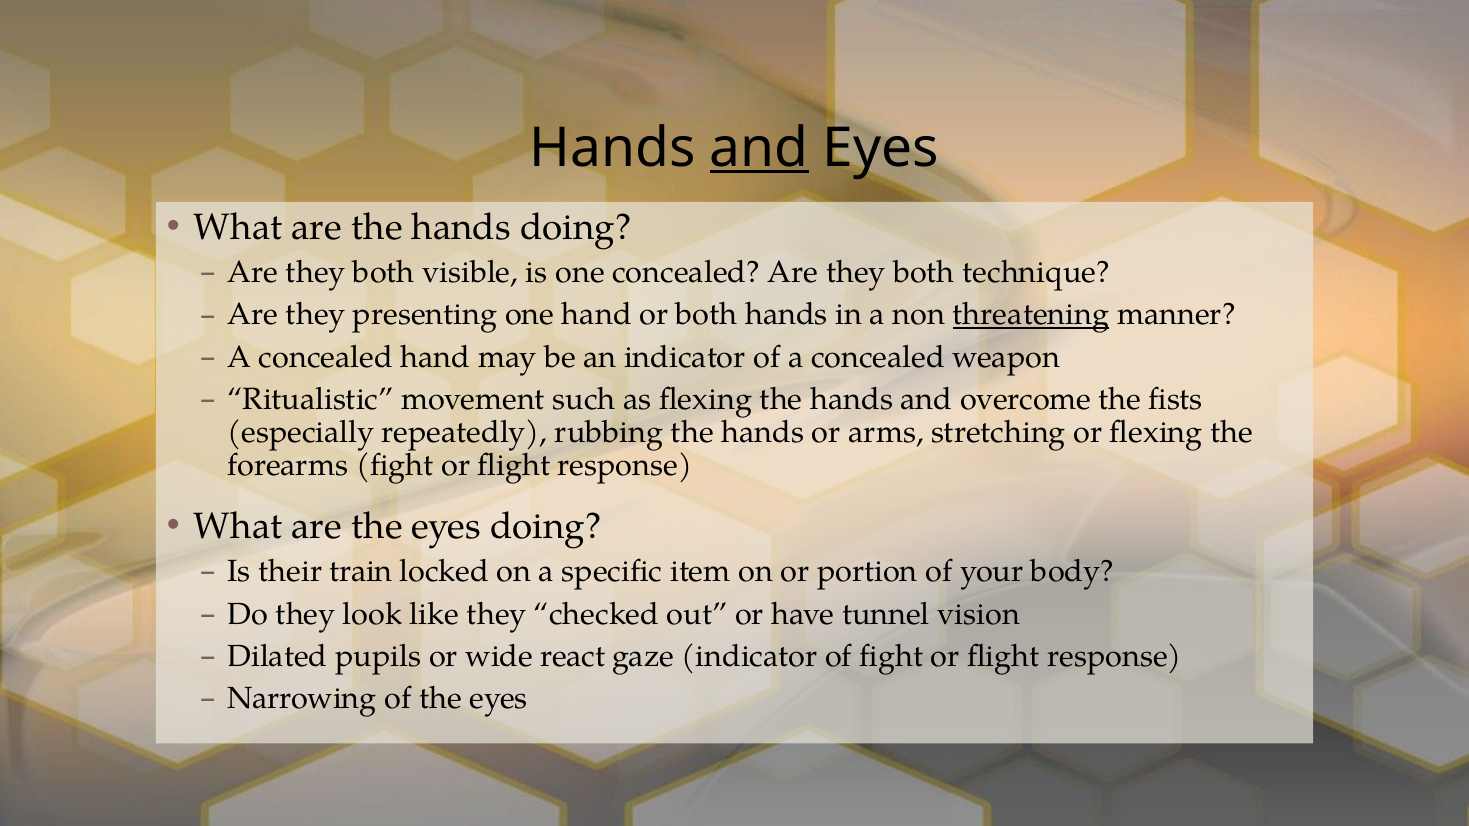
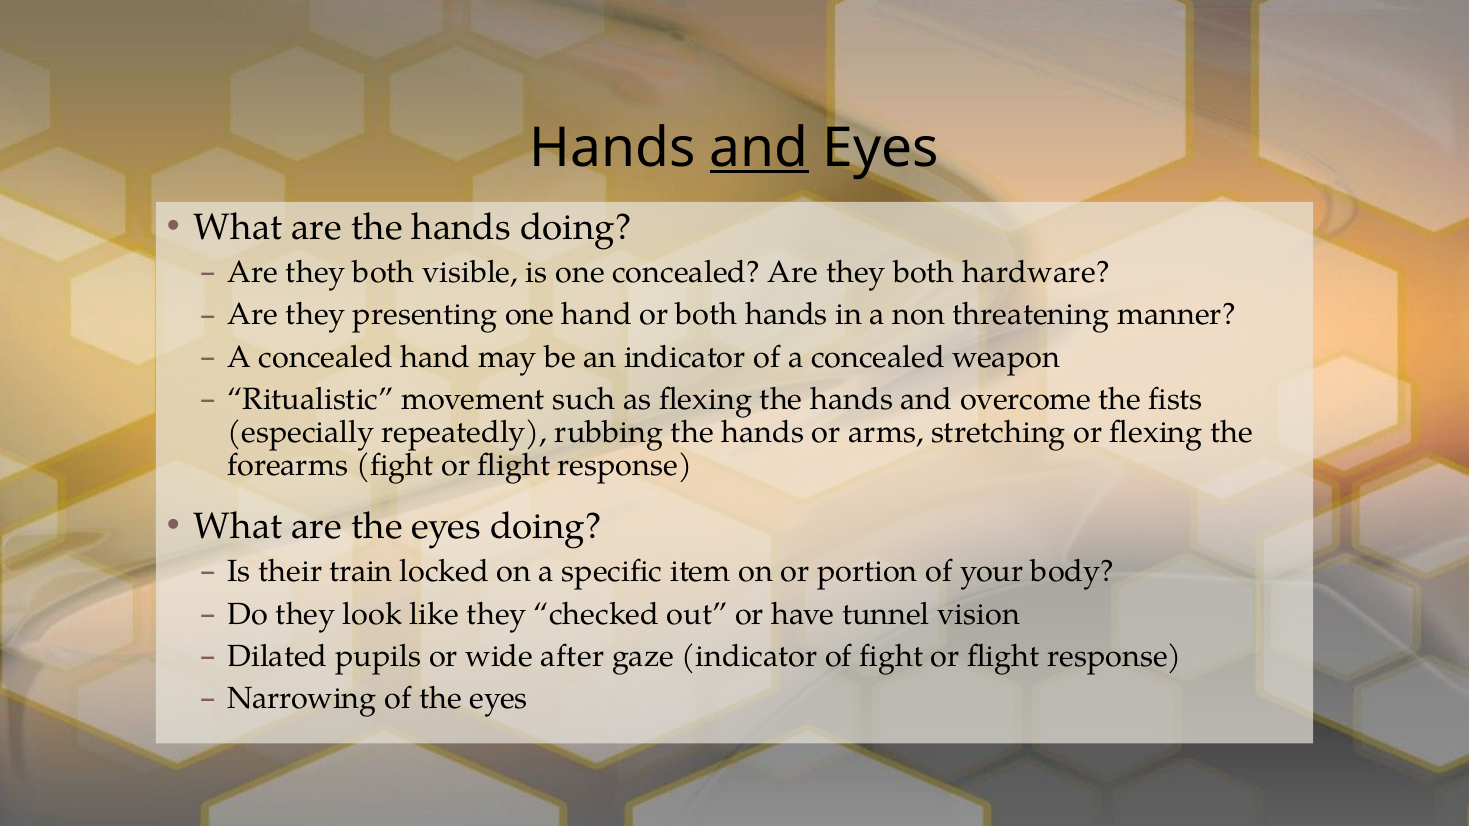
technique: technique -> hardware (1036, 273)
threatening underline: present -> none (1031, 315)
react: react -> after (573, 657)
